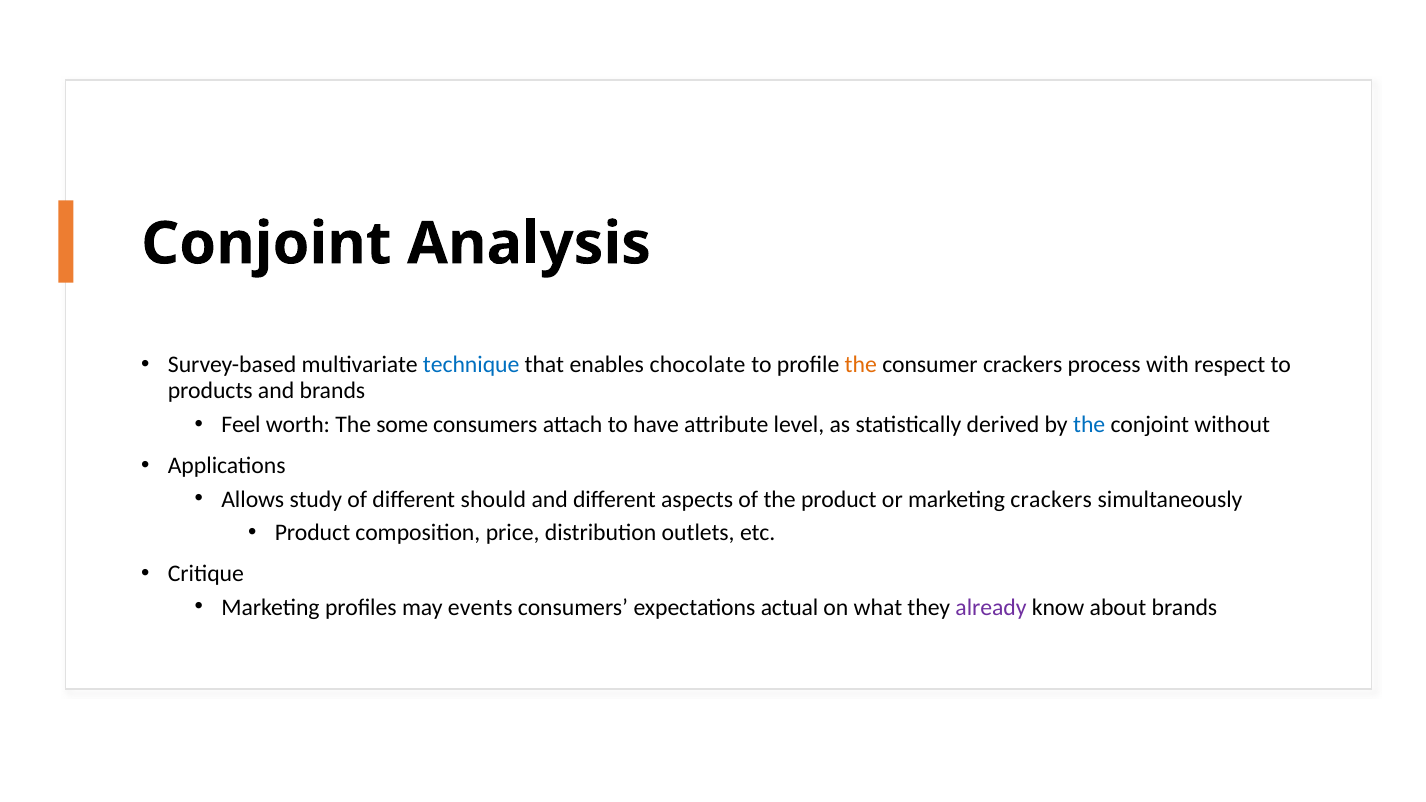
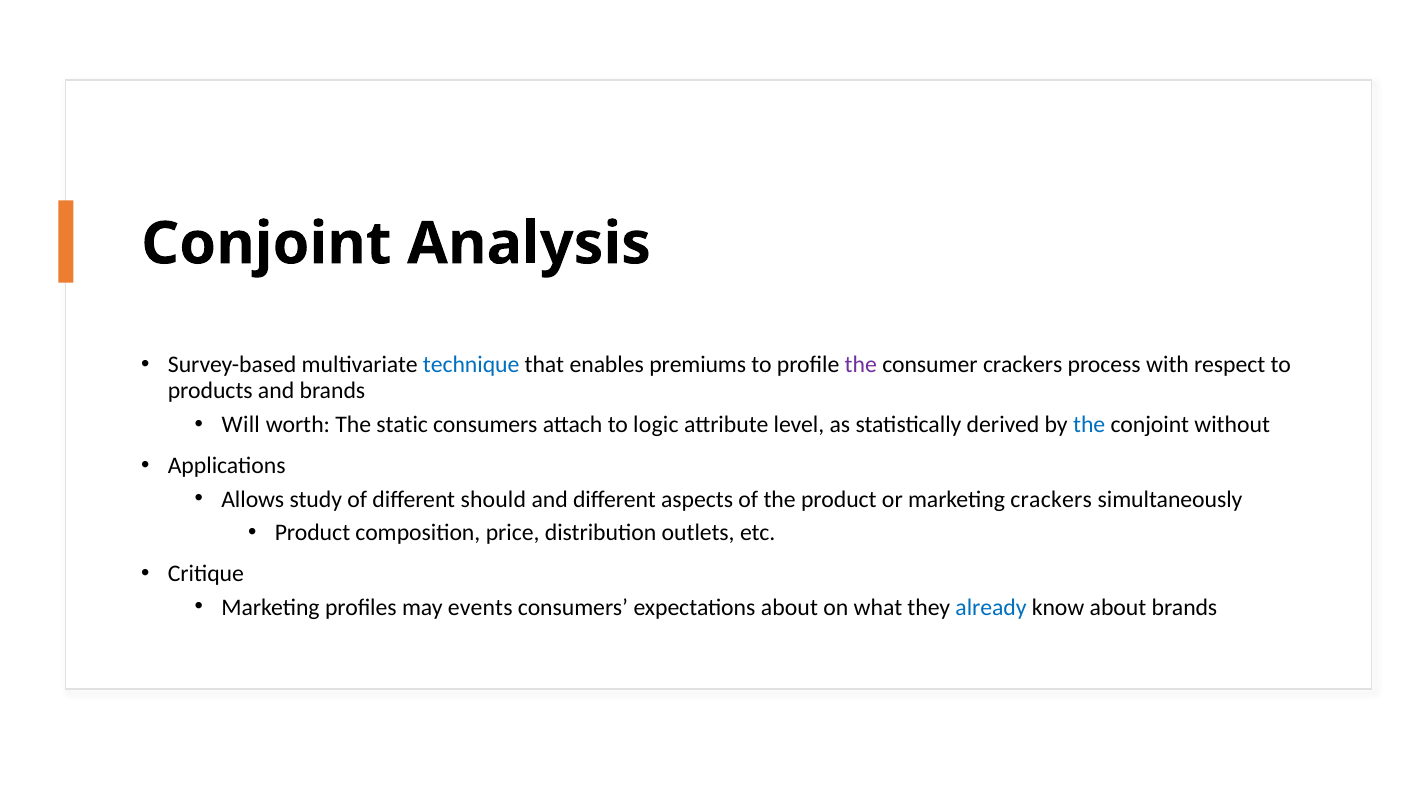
chocolate: chocolate -> premiums (698, 365)
the colour: orange -> purple (861, 365)
Feel: Feel -> Will (241, 425)
some: some -> static (402, 425)
have: have -> logic (656, 425)
expectations actual: actual -> about (789, 607)
already colour: purple -> blue (991, 607)
